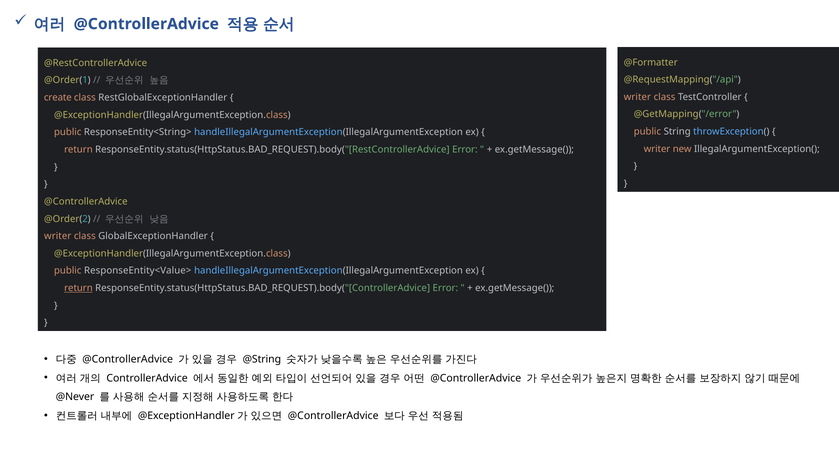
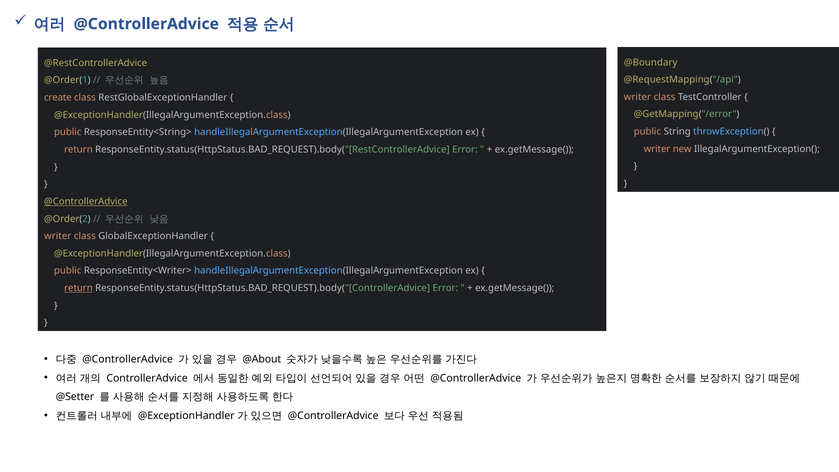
@Formatter: @Formatter -> @Boundary (651, 62)
@ControllerAdvice underline: none -> present (86, 201)
ResponseEntity<Value>: ResponseEntity<Value> -> ResponseEntity<Writer> (138, 271)
@String: @String -> @About (262, 359)
@Never: @Never -> @Setter (75, 397)
